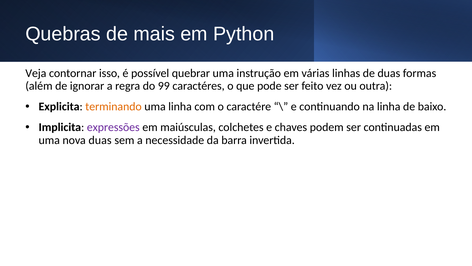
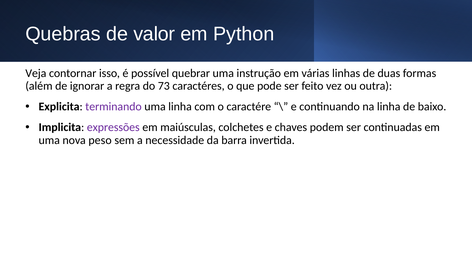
mais: mais -> valor (154, 34)
99: 99 -> 73 (164, 86)
terminando colour: orange -> purple (114, 106)
nova duas: duas -> peso (100, 140)
